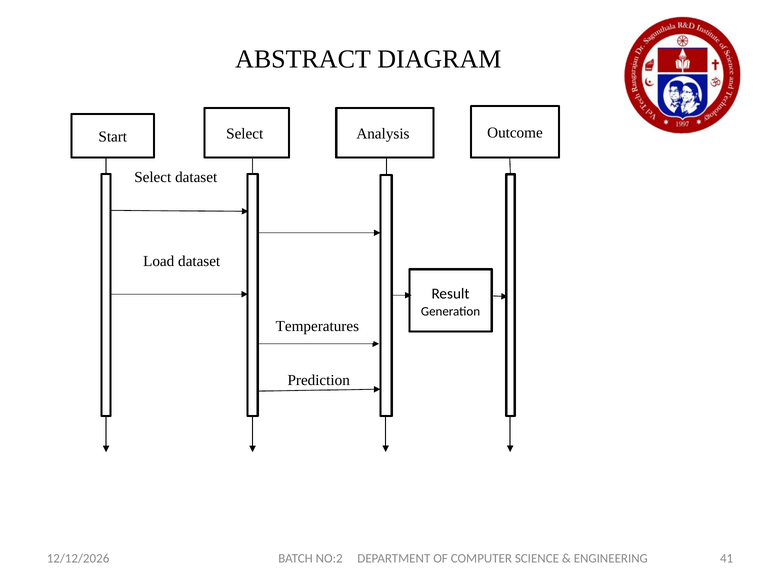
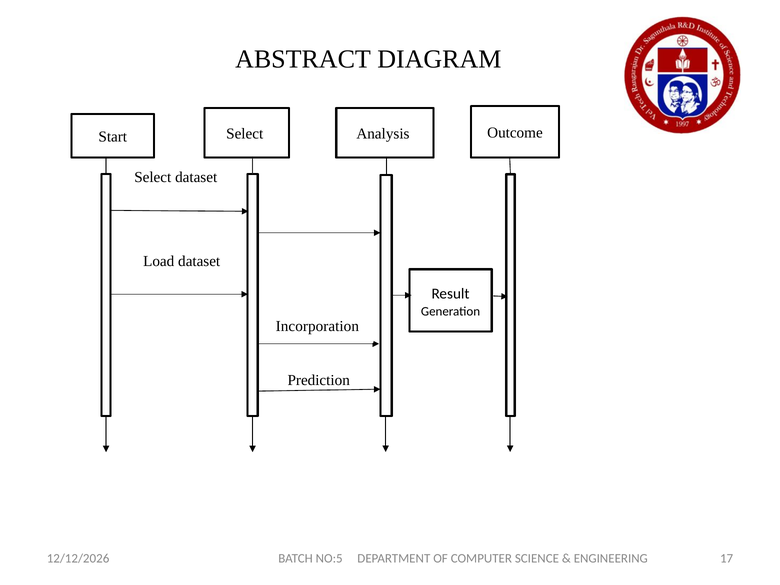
Temperatures: Temperatures -> Incorporation (317, 326)
41: 41 -> 17 (727, 559)
NO:2: NO:2 -> NO:5 (329, 559)
